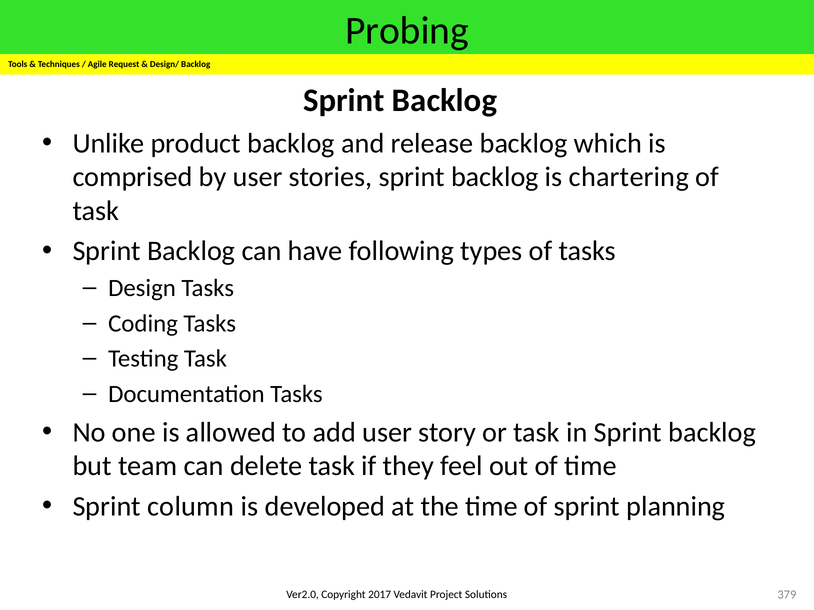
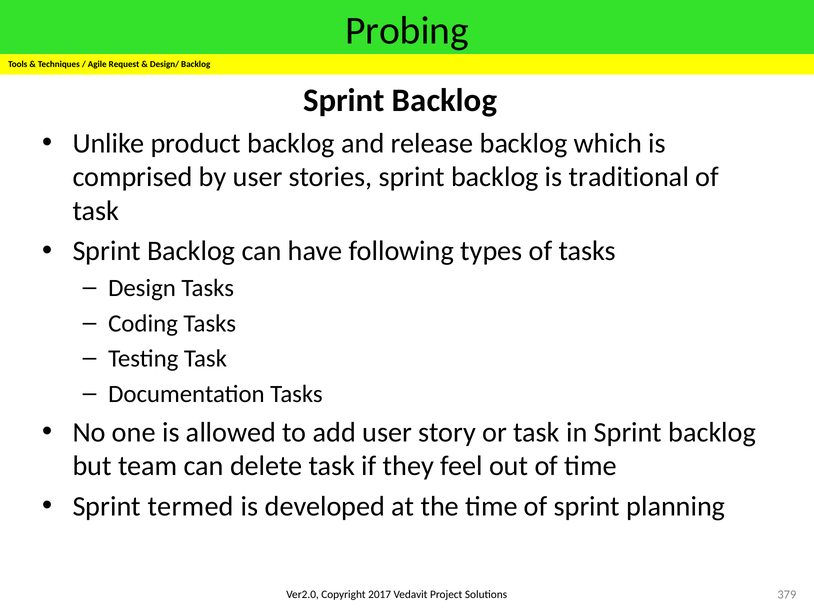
chartering: chartering -> traditional (629, 177)
column: column -> termed (191, 507)
